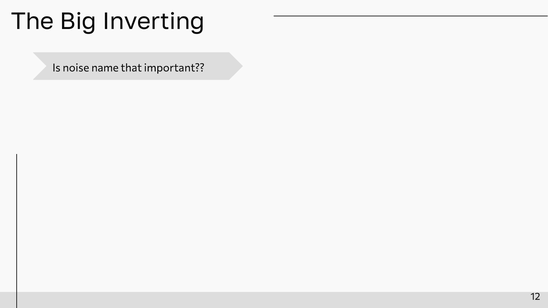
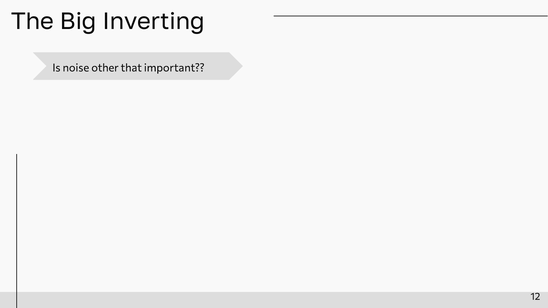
name: name -> other (105, 68)
